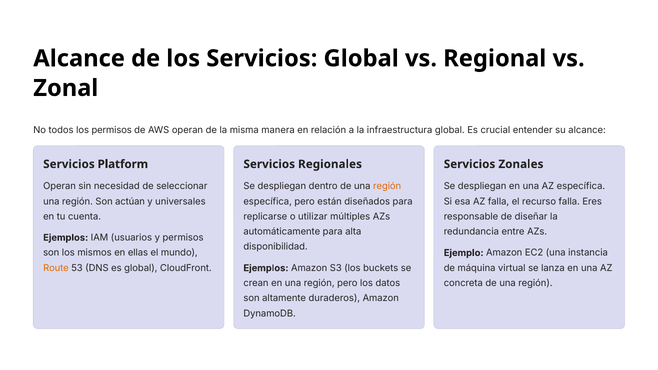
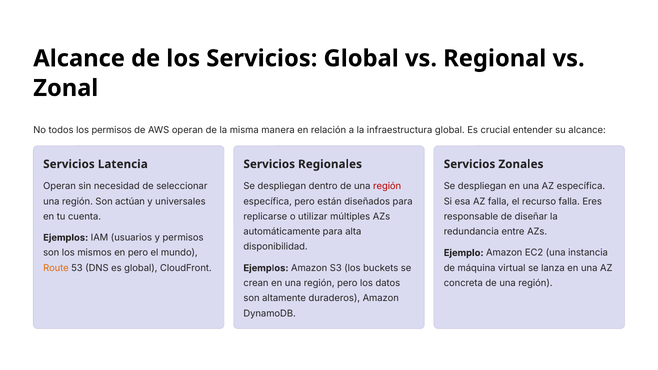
Platform: Platform -> Latencia (123, 164)
región colour: orange -> red (387, 186)
en ellas: ellas -> pero (138, 253)
